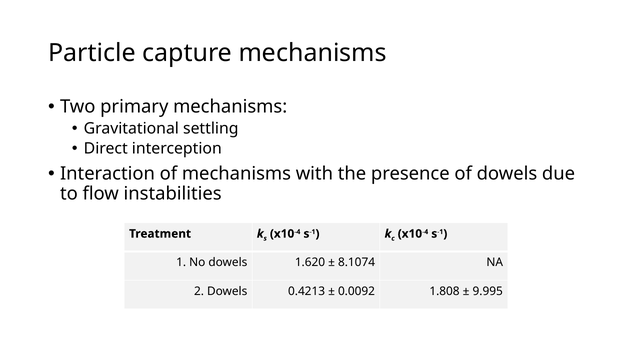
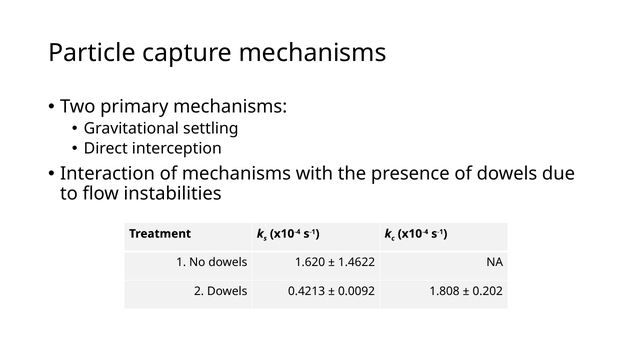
8.1074: 8.1074 -> 1.4622 (357, 263)
9.995: 9.995 -> 0.202 (488, 292)
